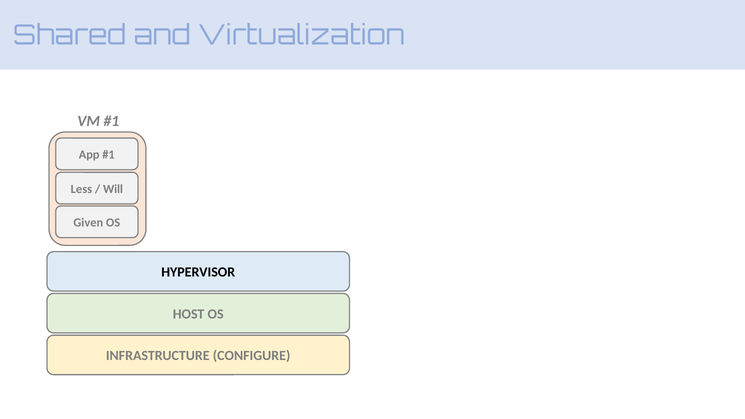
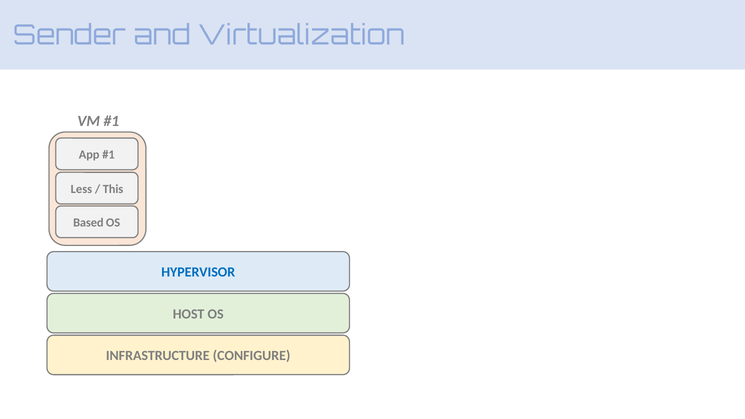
Shared: Shared -> Sender (70, 35)
Will: Will -> This (113, 189)
Given: Given -> Based (88, 223)
HYPERVISOR colour: black -> blue (198, 272)
